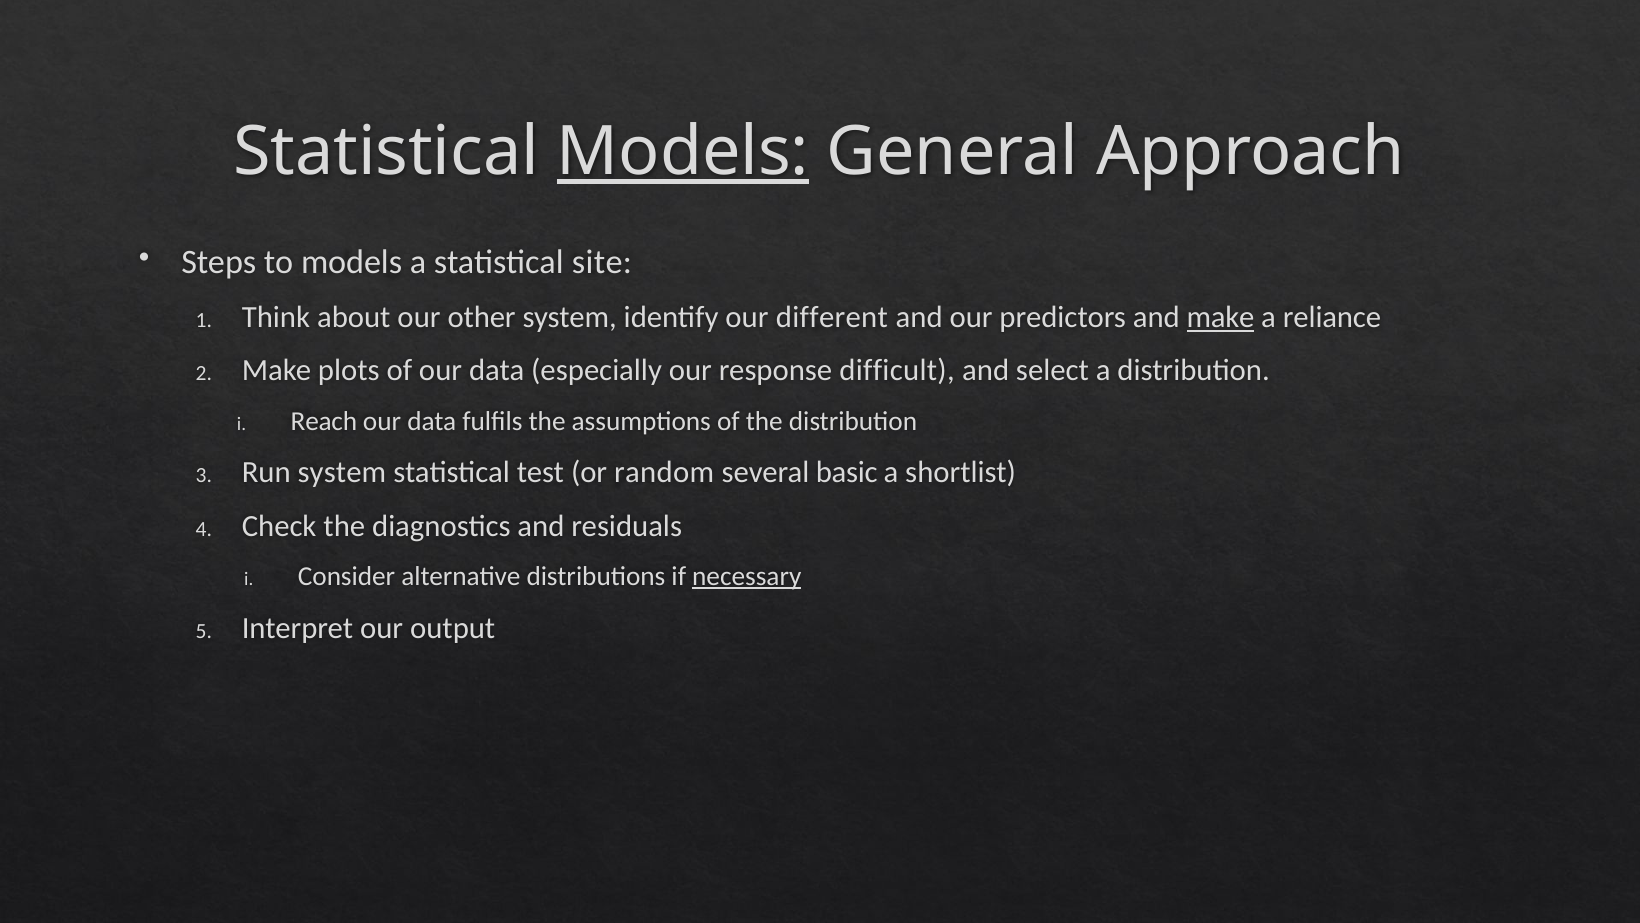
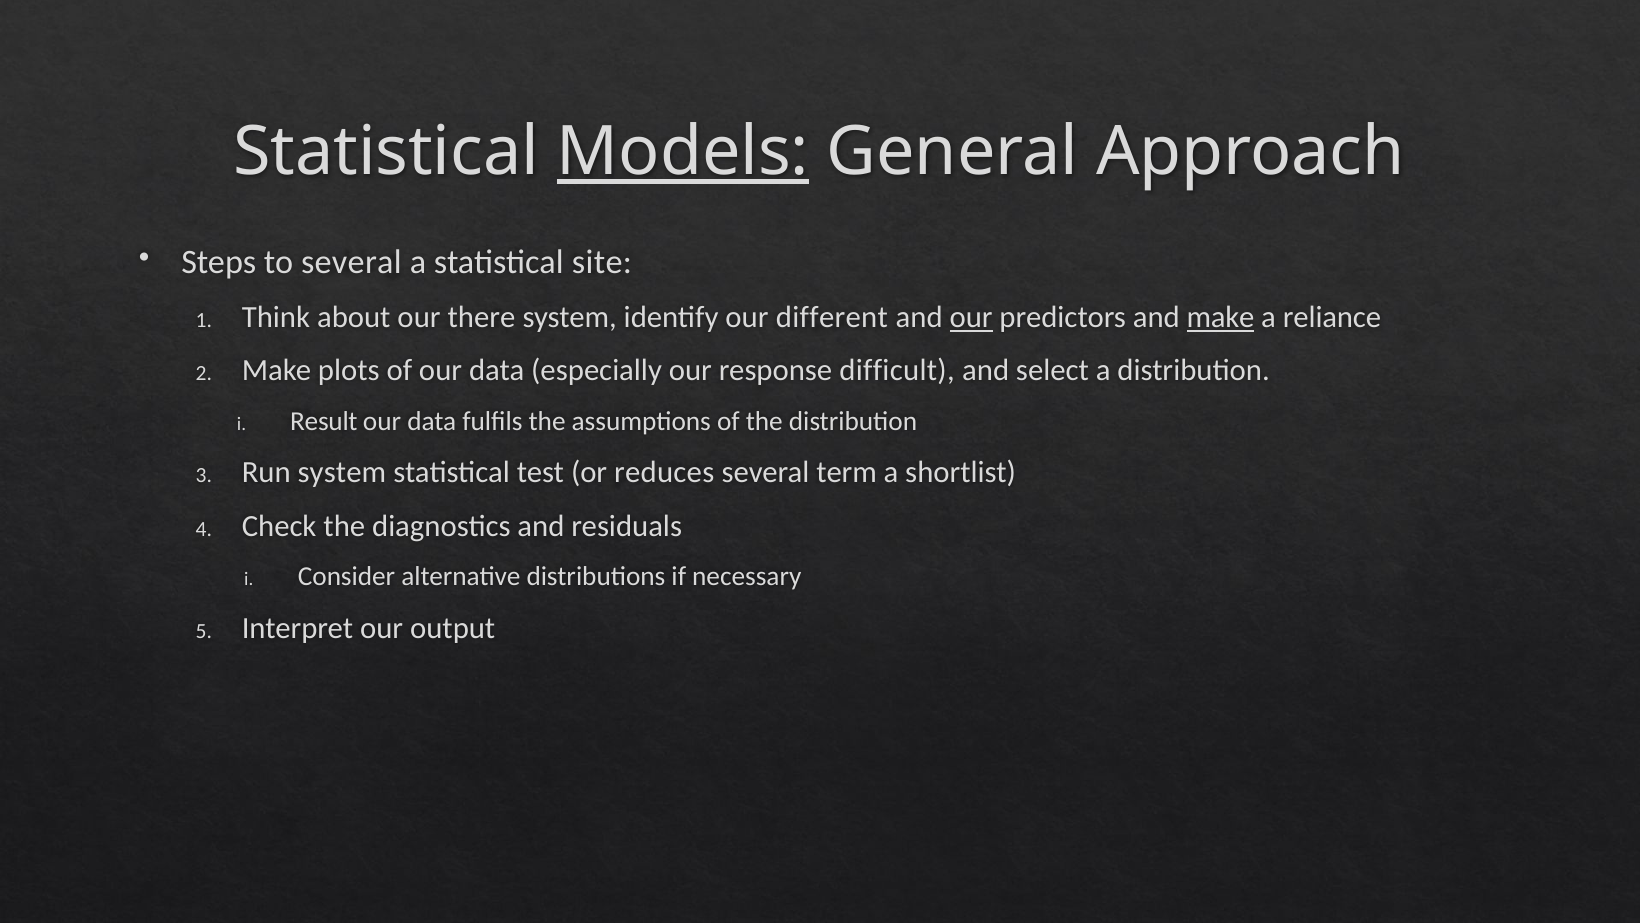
to models: models -> several (351, 262)
other: other -> there (482, 317)
our underline: none -> present (971, 317)
Reach: Reach -> Result (324, 421)
random: random -> reduces (664, 472)
basic: basic -> term (847, 472)
necessary underline: present -> none (747, 576)
